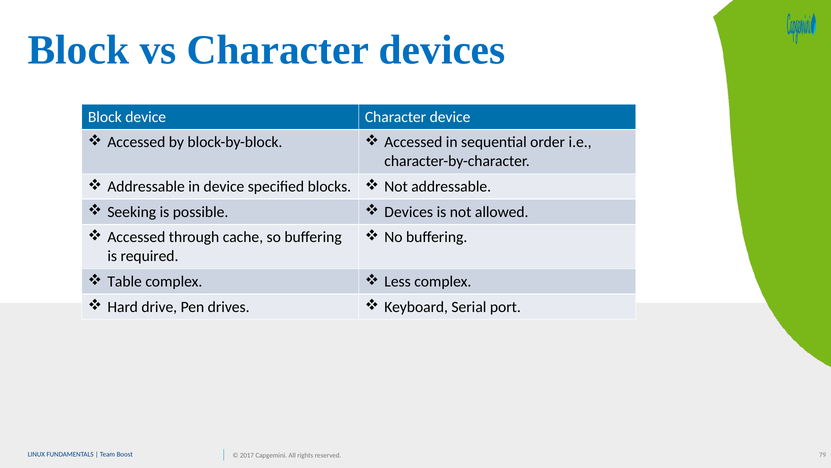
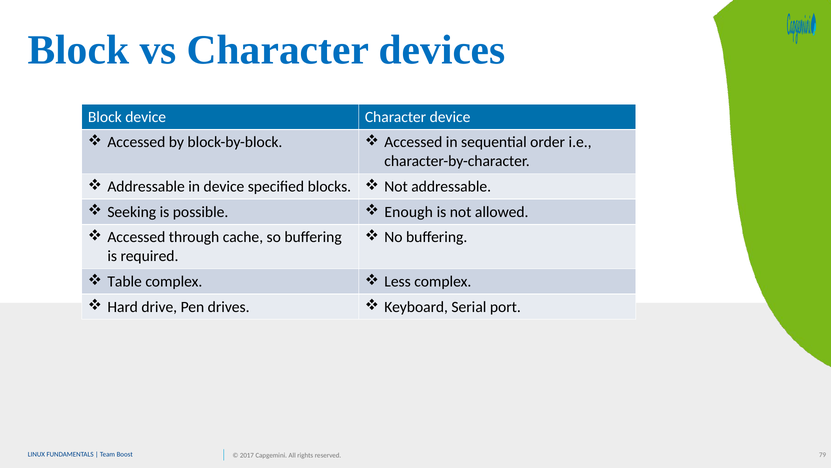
Devices: Devices -> Enough (409, 212)
